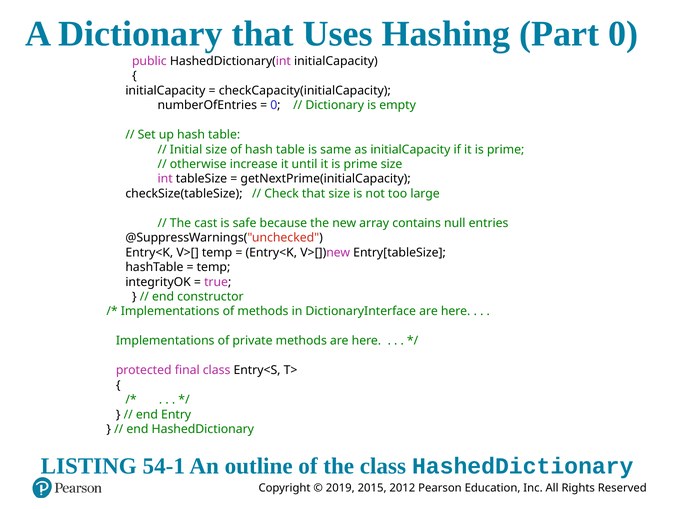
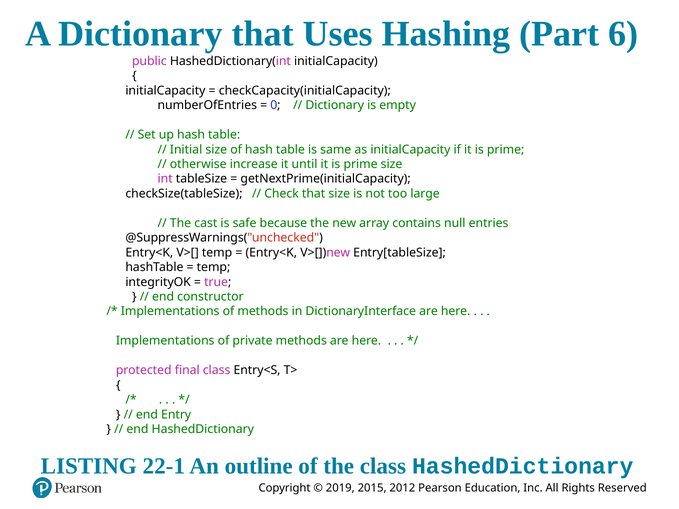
Part 0: 0 -> 6 (623, 34)
54-1: 54-1 -> 22-1 (164, 467)
